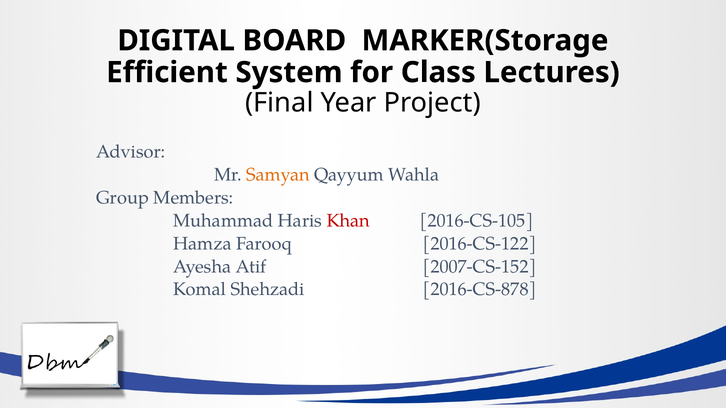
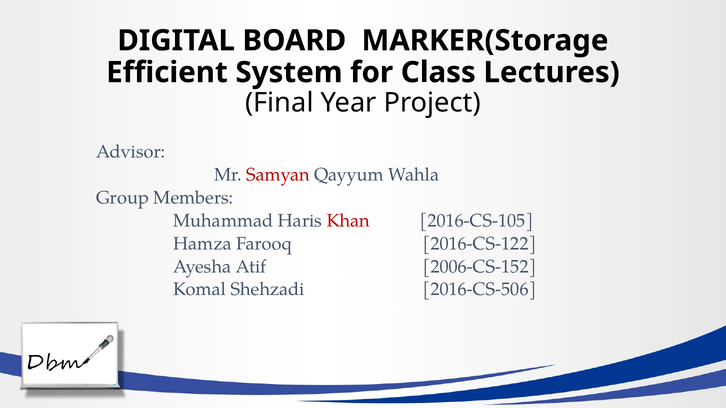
Samyan colour: orange -> red (278, 175)
2007-CS-152: 2007-CS-152 -> 2006-CS-152 (480, 267)
2016-CS-878: 2016-CS-878 -> 2016-CS-506 (480, 290)
